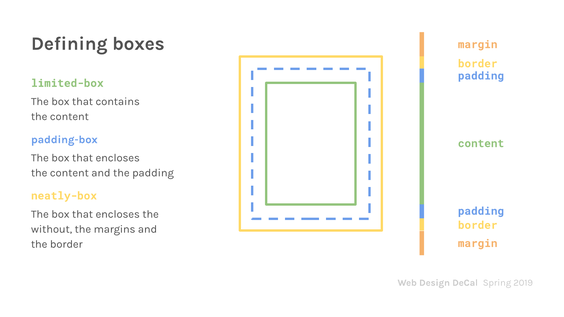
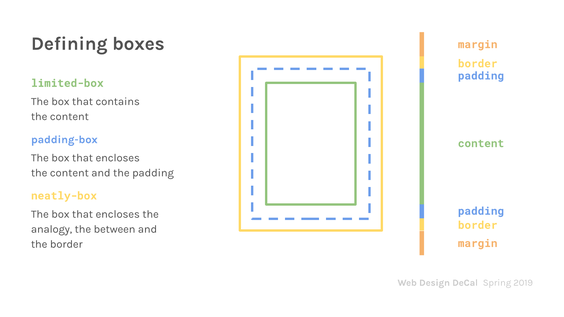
without: without -> analogy (52, 229)
margins: margins -> between (115, 229)
